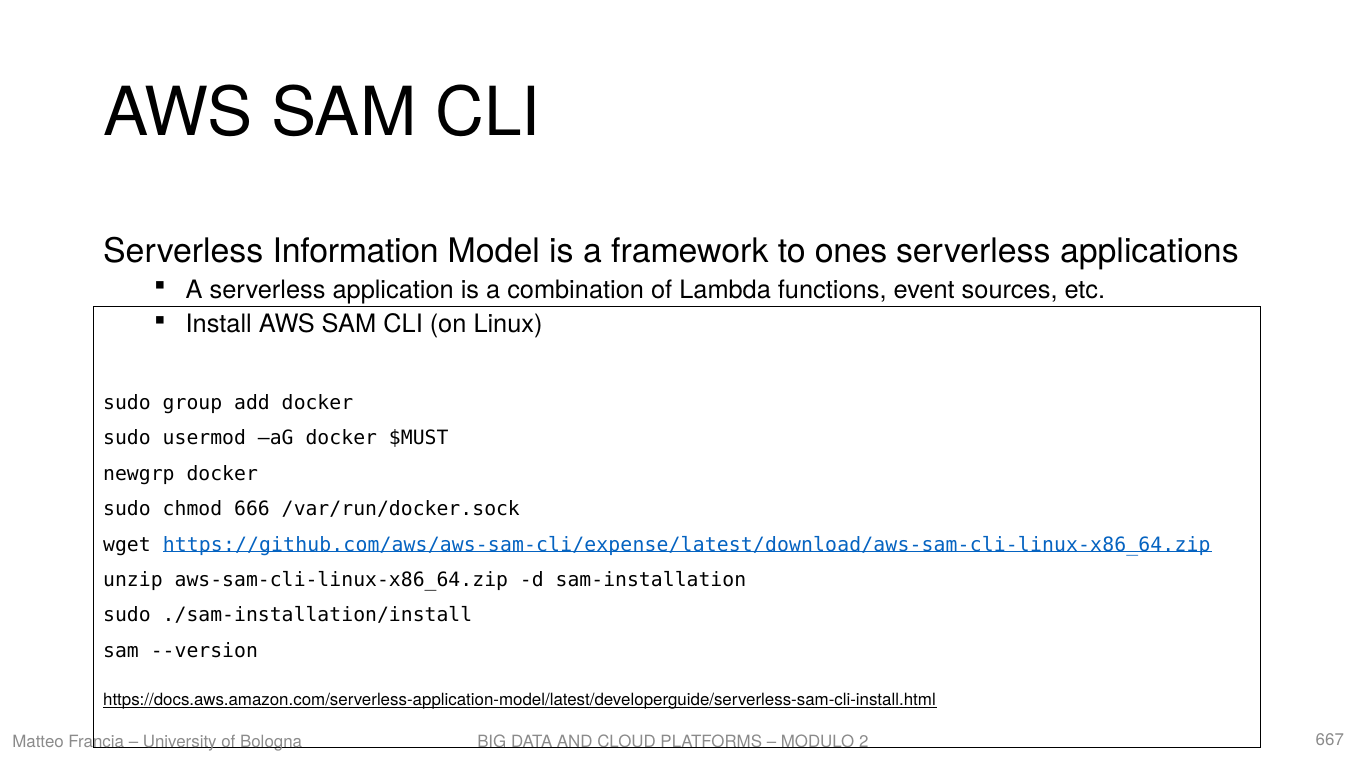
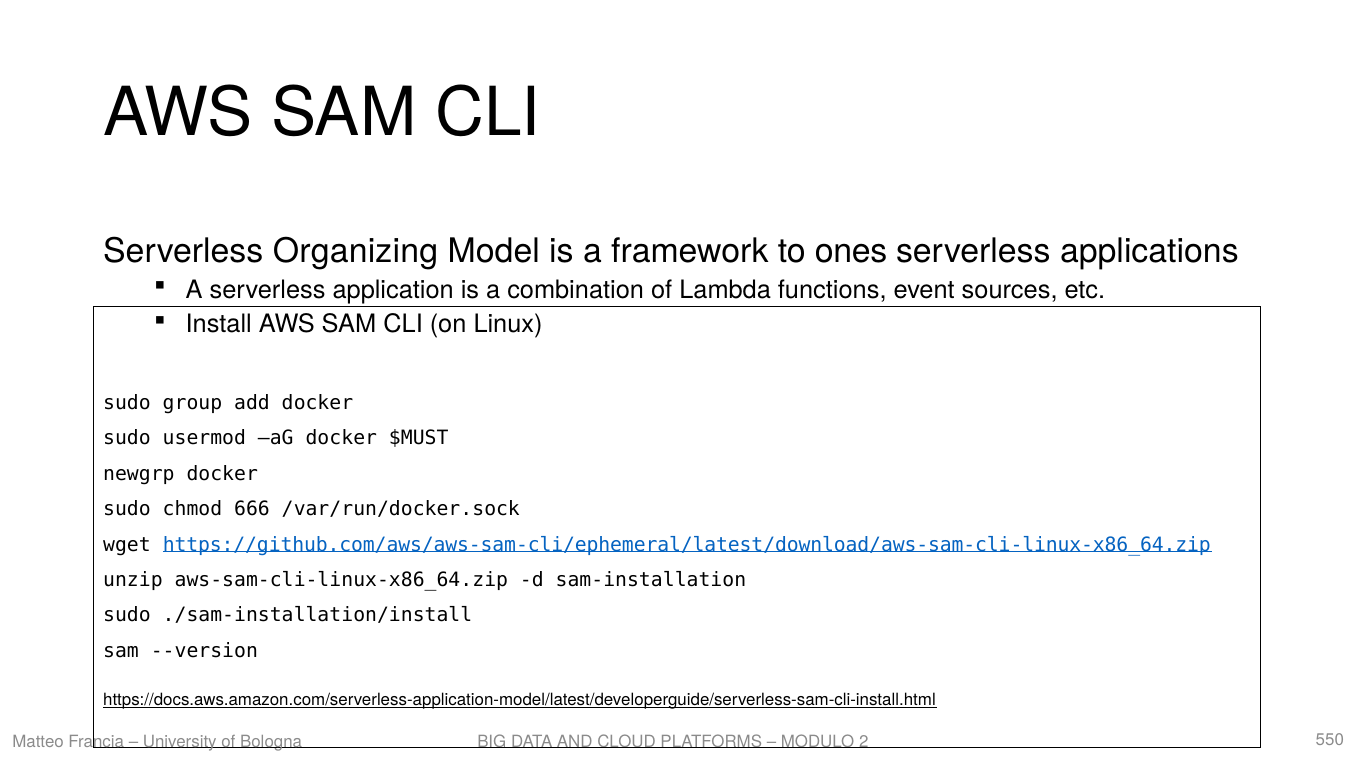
Information: Information -> Organizing (355, 251)
https://github.com/aws/aws-sam-cli/expense/latest/download/aws-sam-cli-linux-x86_64.zip: https://github.com/aws/aws-sam-cli/expense/latest/download/aws-sam-cli-linux-x86_64.zip -> https://github.com/aws/aws-sam-cli/ephemeral/latest/download/aws-sam-cli-linux-x86_64.zip (687, 545)
667: 667 -> 550 (1330, 741)
